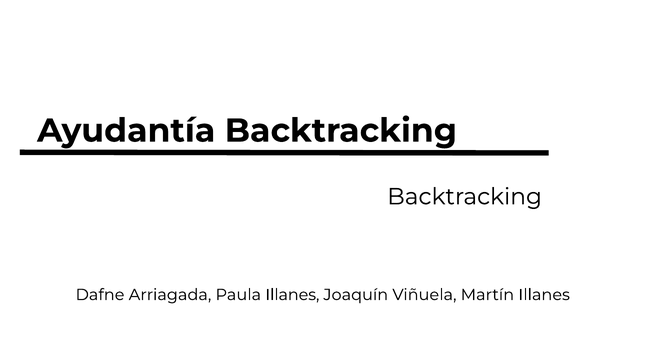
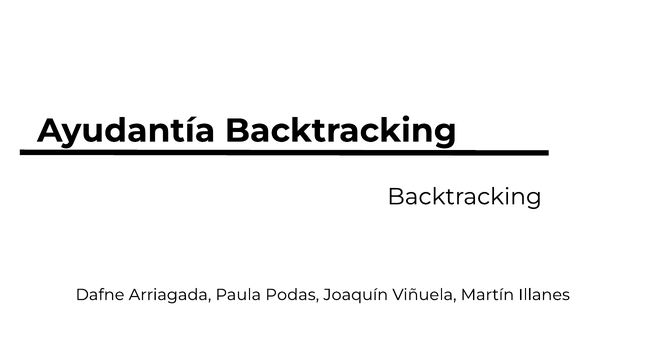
Paula Illanes: Illanes -> Podas (292, 294)
